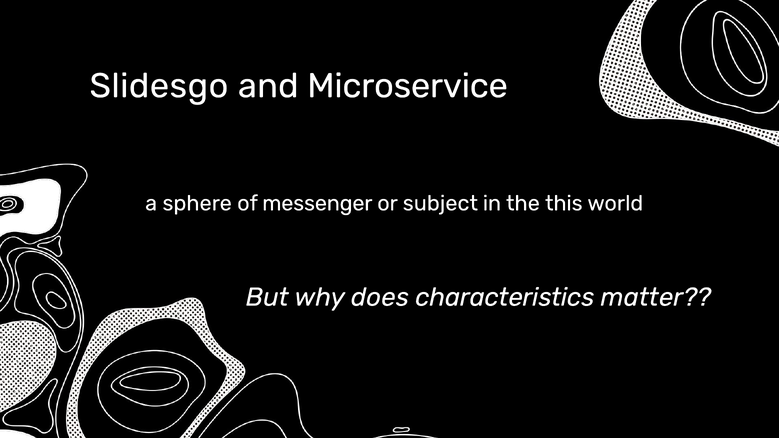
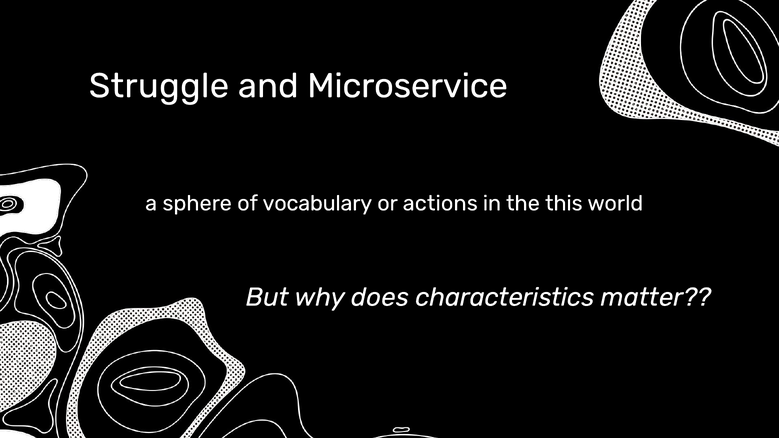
Slidesgo: Slidesgo -> Struggle (159, 86)
messenger: messenger -> vocabulary (317, 203)
subject: subject -> actions (440, 203)
